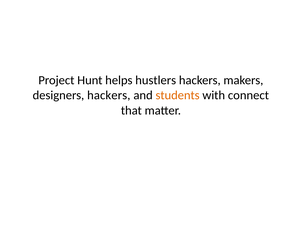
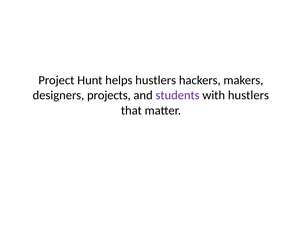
designers hackers: hackers -> projects (109, 96)
students colour: orange -> purple (178, 96)
with connect: connect -> hustlers (248, 96)
